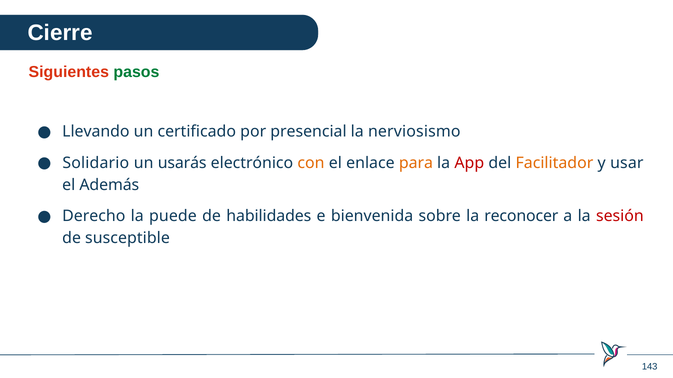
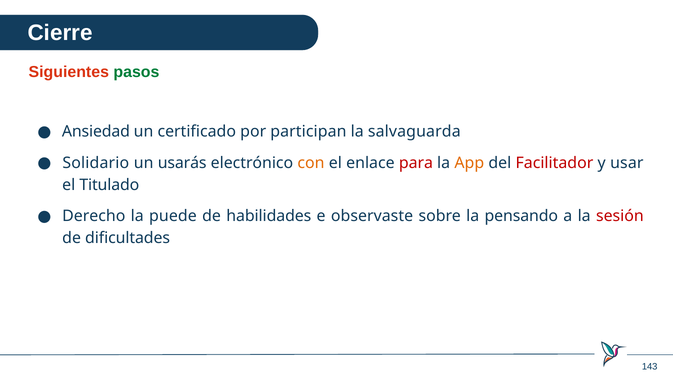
Llevando: Llevando -> Ansiedad (96, 132)
presencial: presencial -> participan (308, 132)
nerviosismo: nerviosismo -> salvaguarda (414, 132)
para colour: orange -> red (416, 163)
App colour: red -> orange (469, 163)
Facilitador colour: orange -> red (554, 163)
Además: Además -> Titulado (109, 185)
bienvenida: bienvenida -> observaste (372, 216)
reconocer: reconocer -> pensando (521, 216)
susceptible: susceptible -> dificultades (128, 238)
